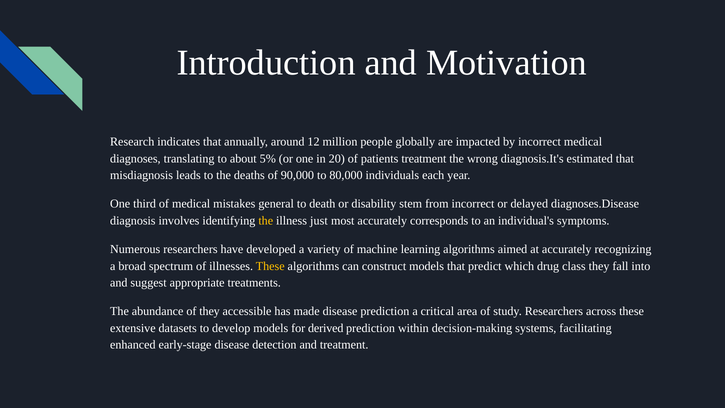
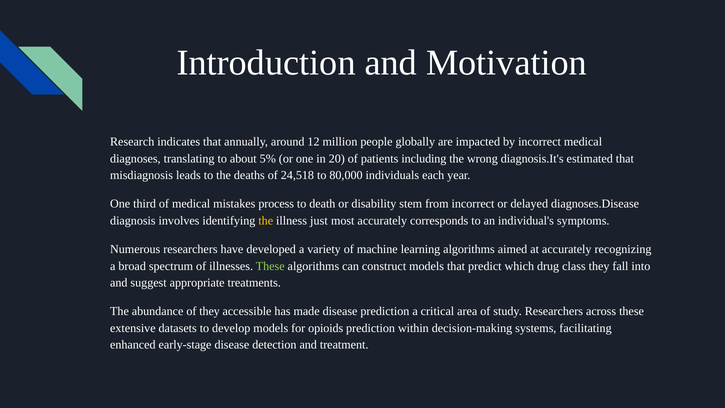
patients treatment: treatment -> including (424, 158)
90,000: 90,000 -> 24,518 (297, 175)
general: general -> process (276, 204)
These colour: yellow -> light green (270, 266)
derived: derived -> opioids (326, 328)
